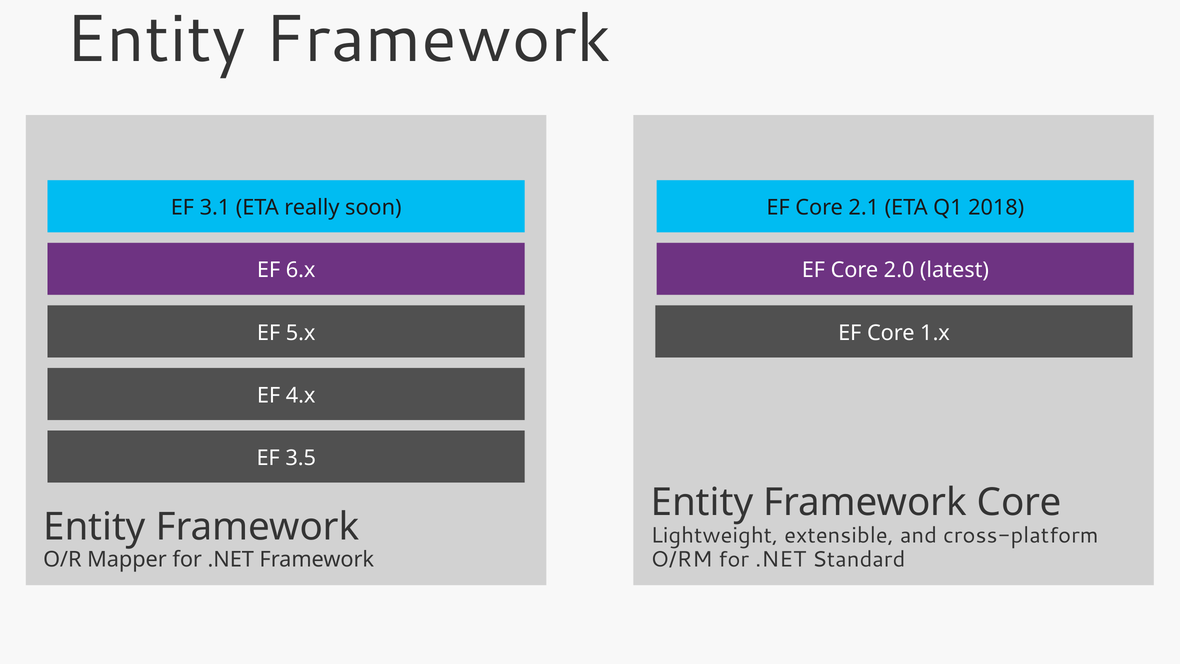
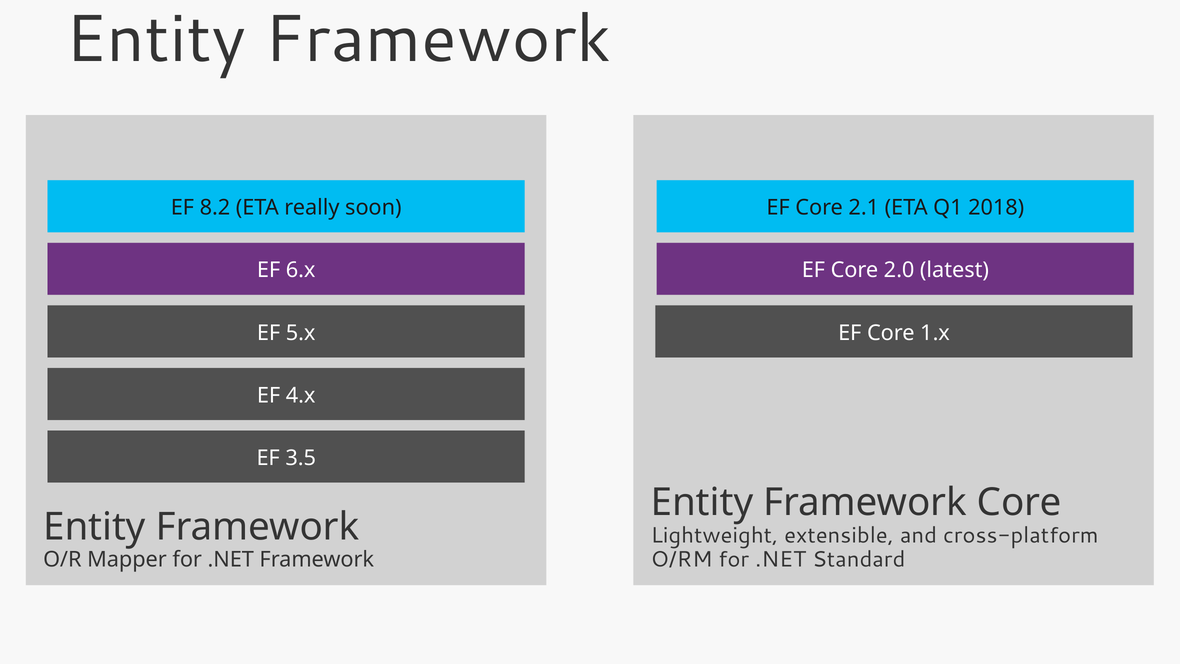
3.1: 3.1 -> 8.2 (215, 208)
